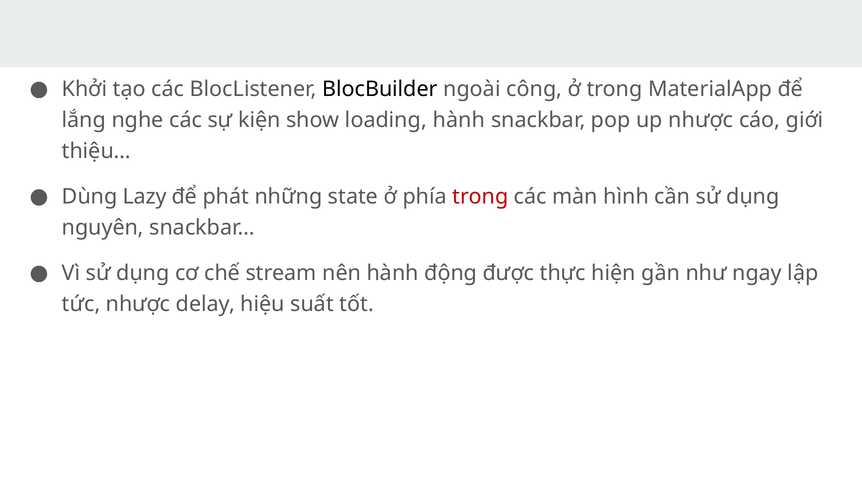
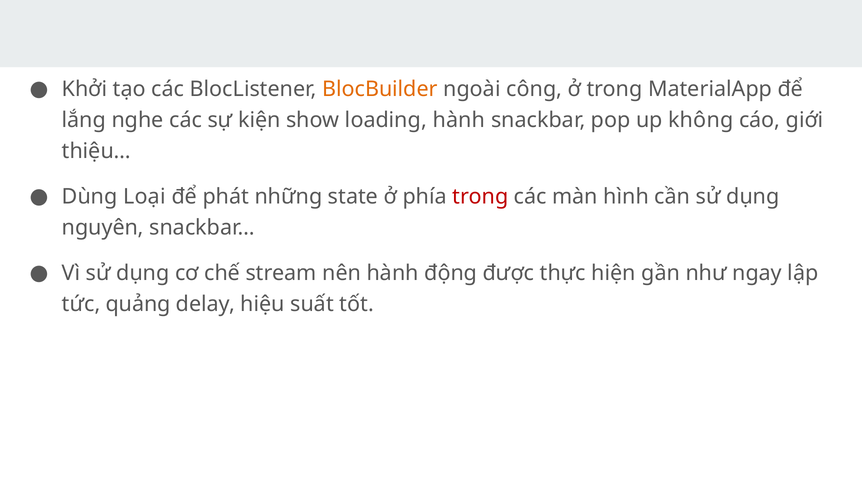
BlocBuilder colour: black -> orange (380, 89)
up nhược: nhược -> không (701, 120)
Lazy: Lazy -> Loại (144, 196)
tức nhược: nhược -> quảng (138, 304)
